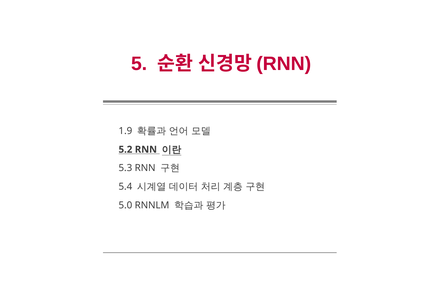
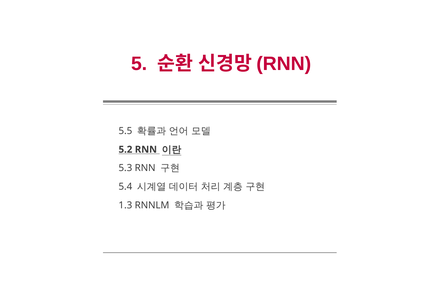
1.9: 1.9 -> 5.5 (125, 131)
5.0: 5.0 -> 1.3 (125, 205)
